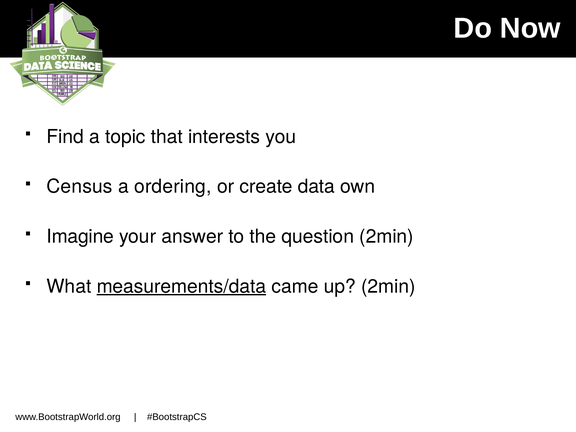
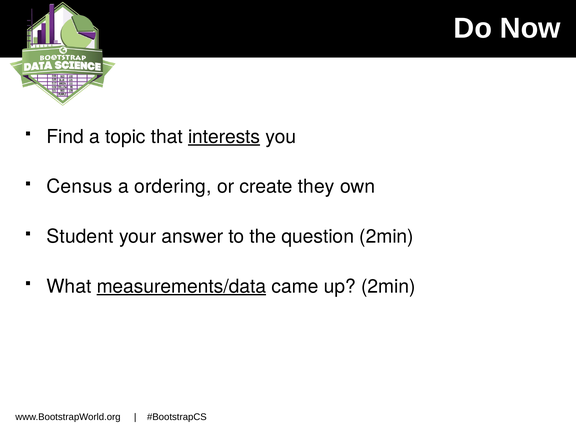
interests underline: none -> present (224, 137)
data: data -> they (316, 187)
Imagine: Imagine -> Student (80, 237)
